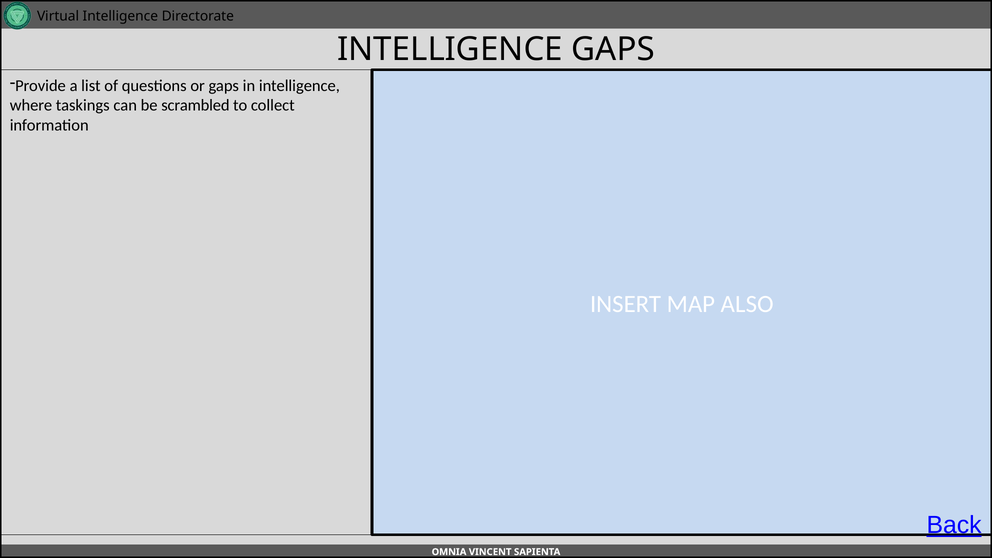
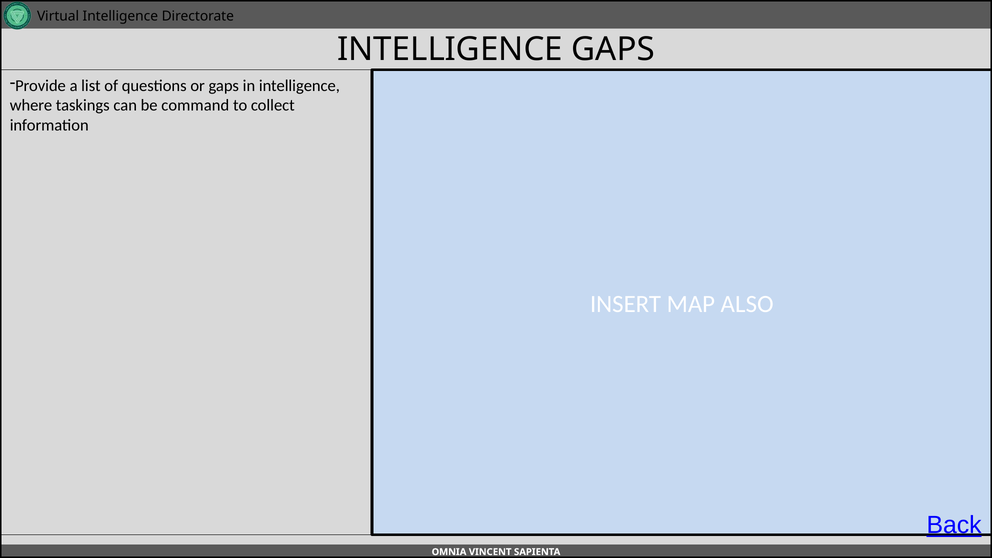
scrambled: scrambled -> command (195, 106)
